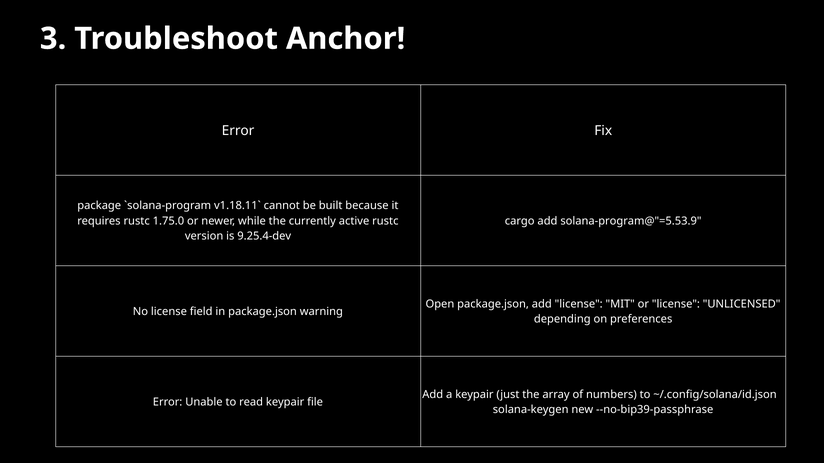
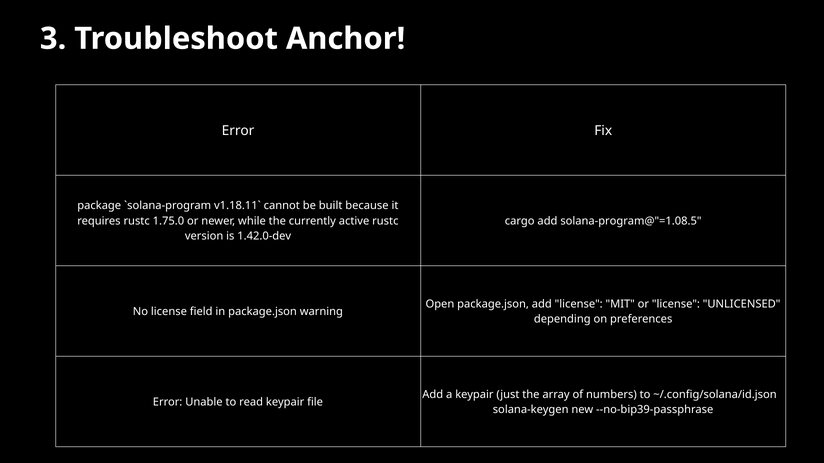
solana-program@"=5.53.9: solana-program@"=5.53.9 -> solana-program@"=1.08.5 (631, 221)
9.25.4-dev: 9.25.4-dev -> 1.42.0-dev (264, 237)
